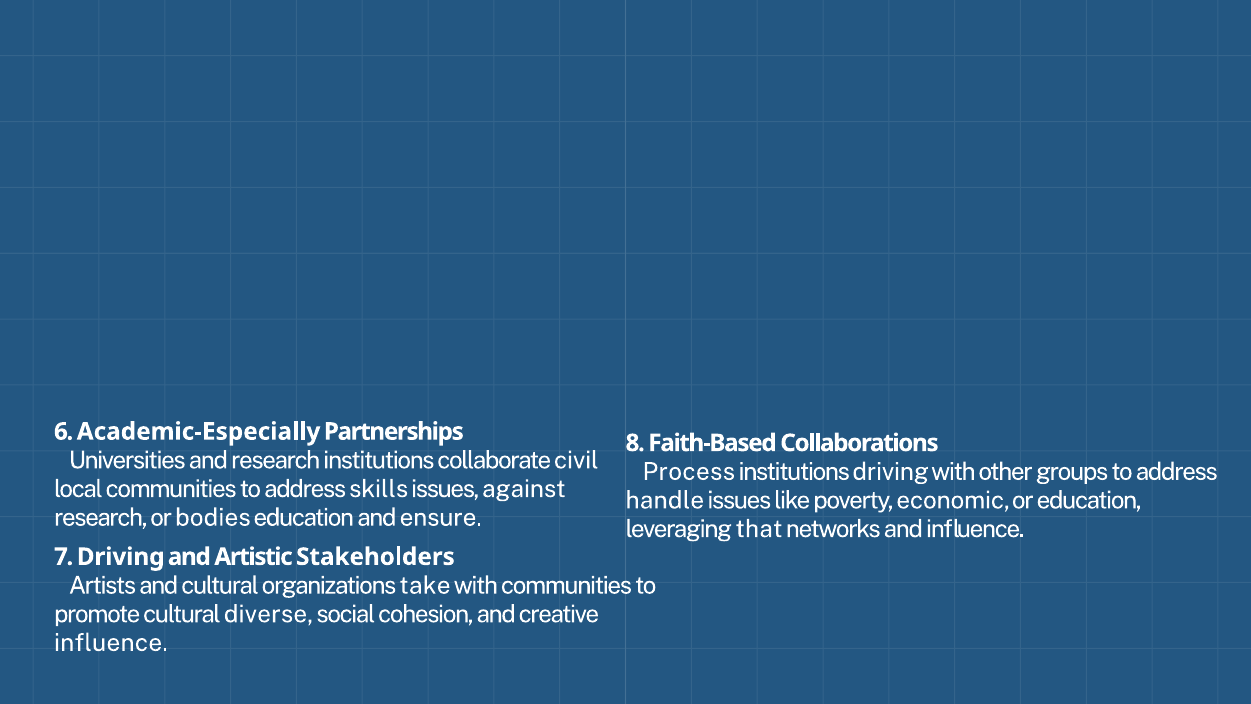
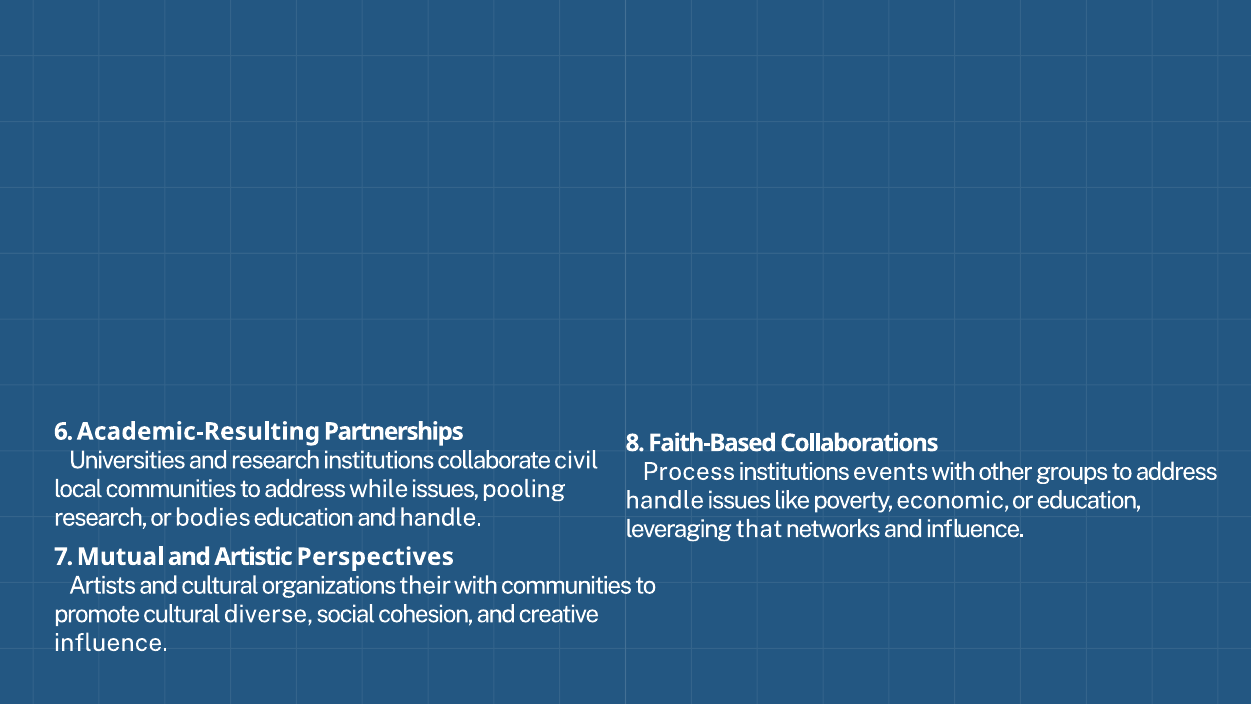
Academic-Especially: Academic-Especially -> Academic-Resulting (198, 431)
institutions driving: driving -> events (891, 472)
skills: skills -> while (379, 489)
against: against -> pooling (524, 489)
and ensure: ensure -> handle (441, 517)
7 Driving: Driving -> Mutual (121, 557)
Stakeholders: Stakeholders -> Perspectives (375, 557)
take: take -> their (425, 585)
